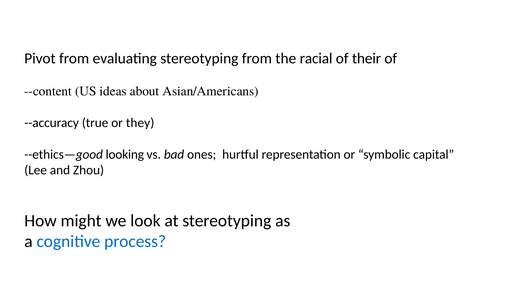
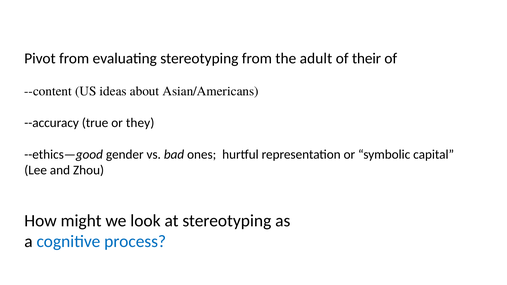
racial: racial -> adult (316, 58)
looking: looking -> gender (125, 155)
